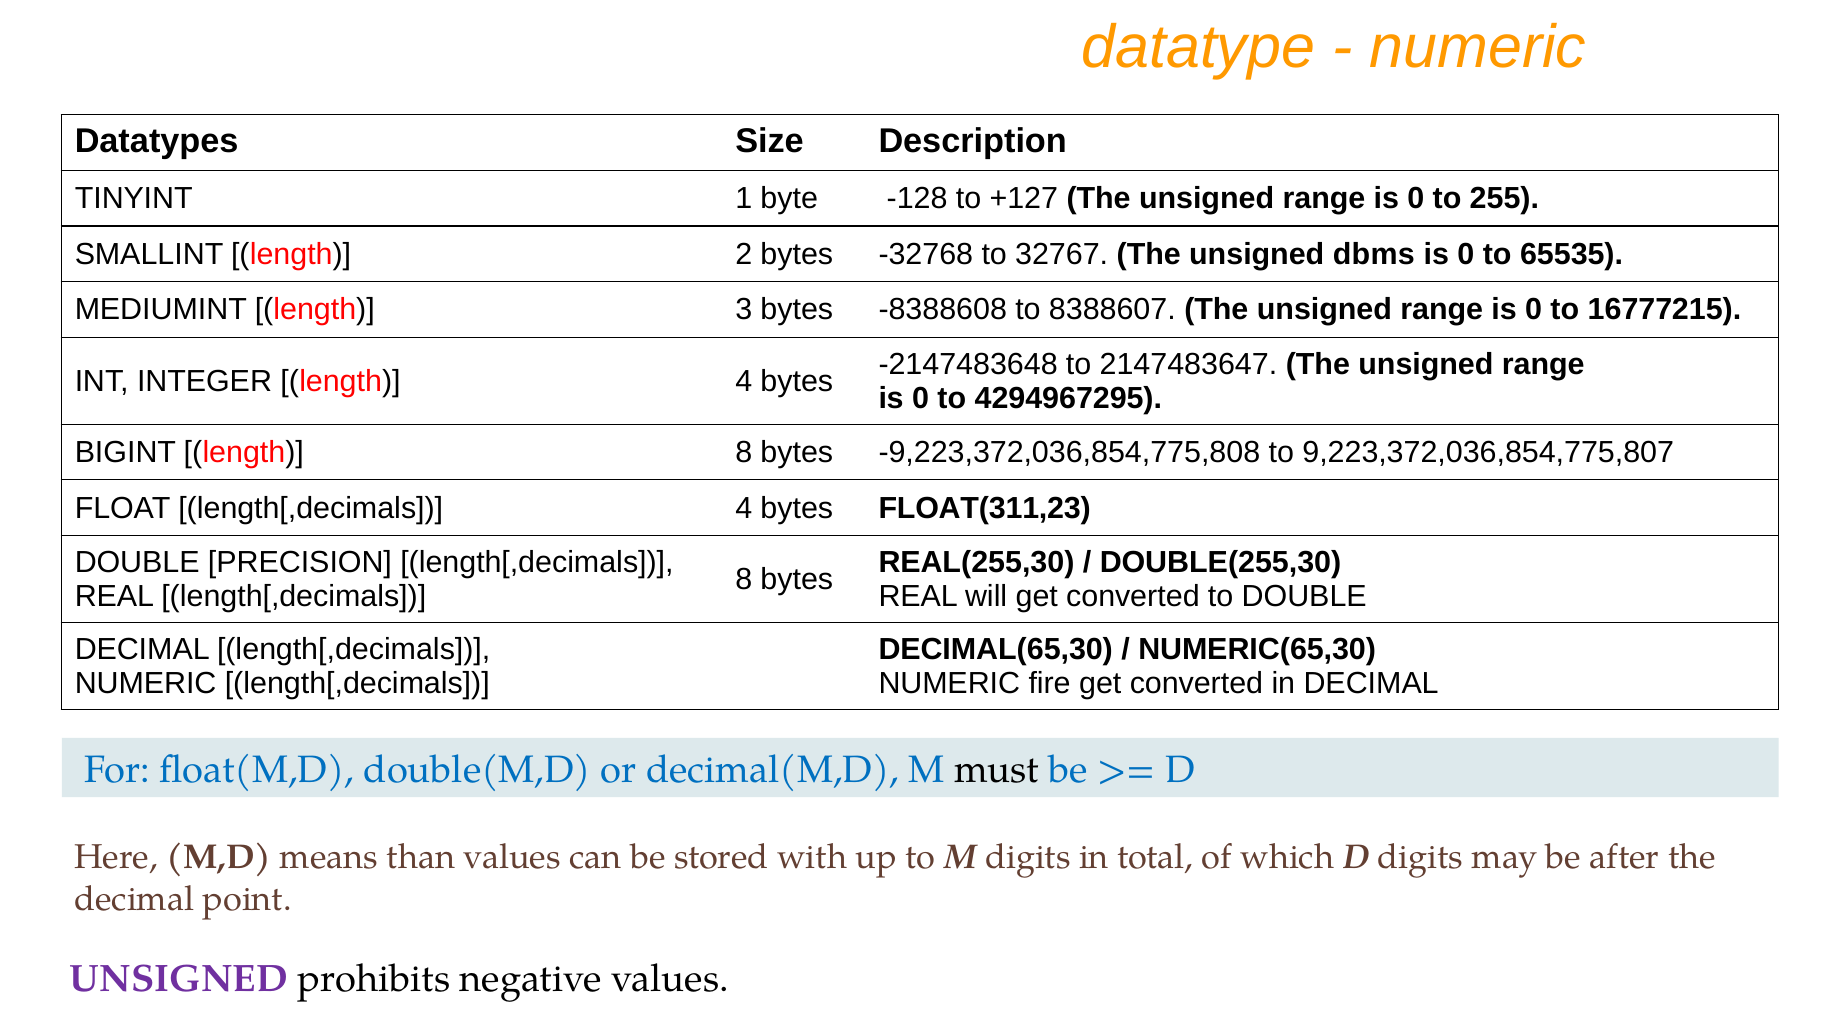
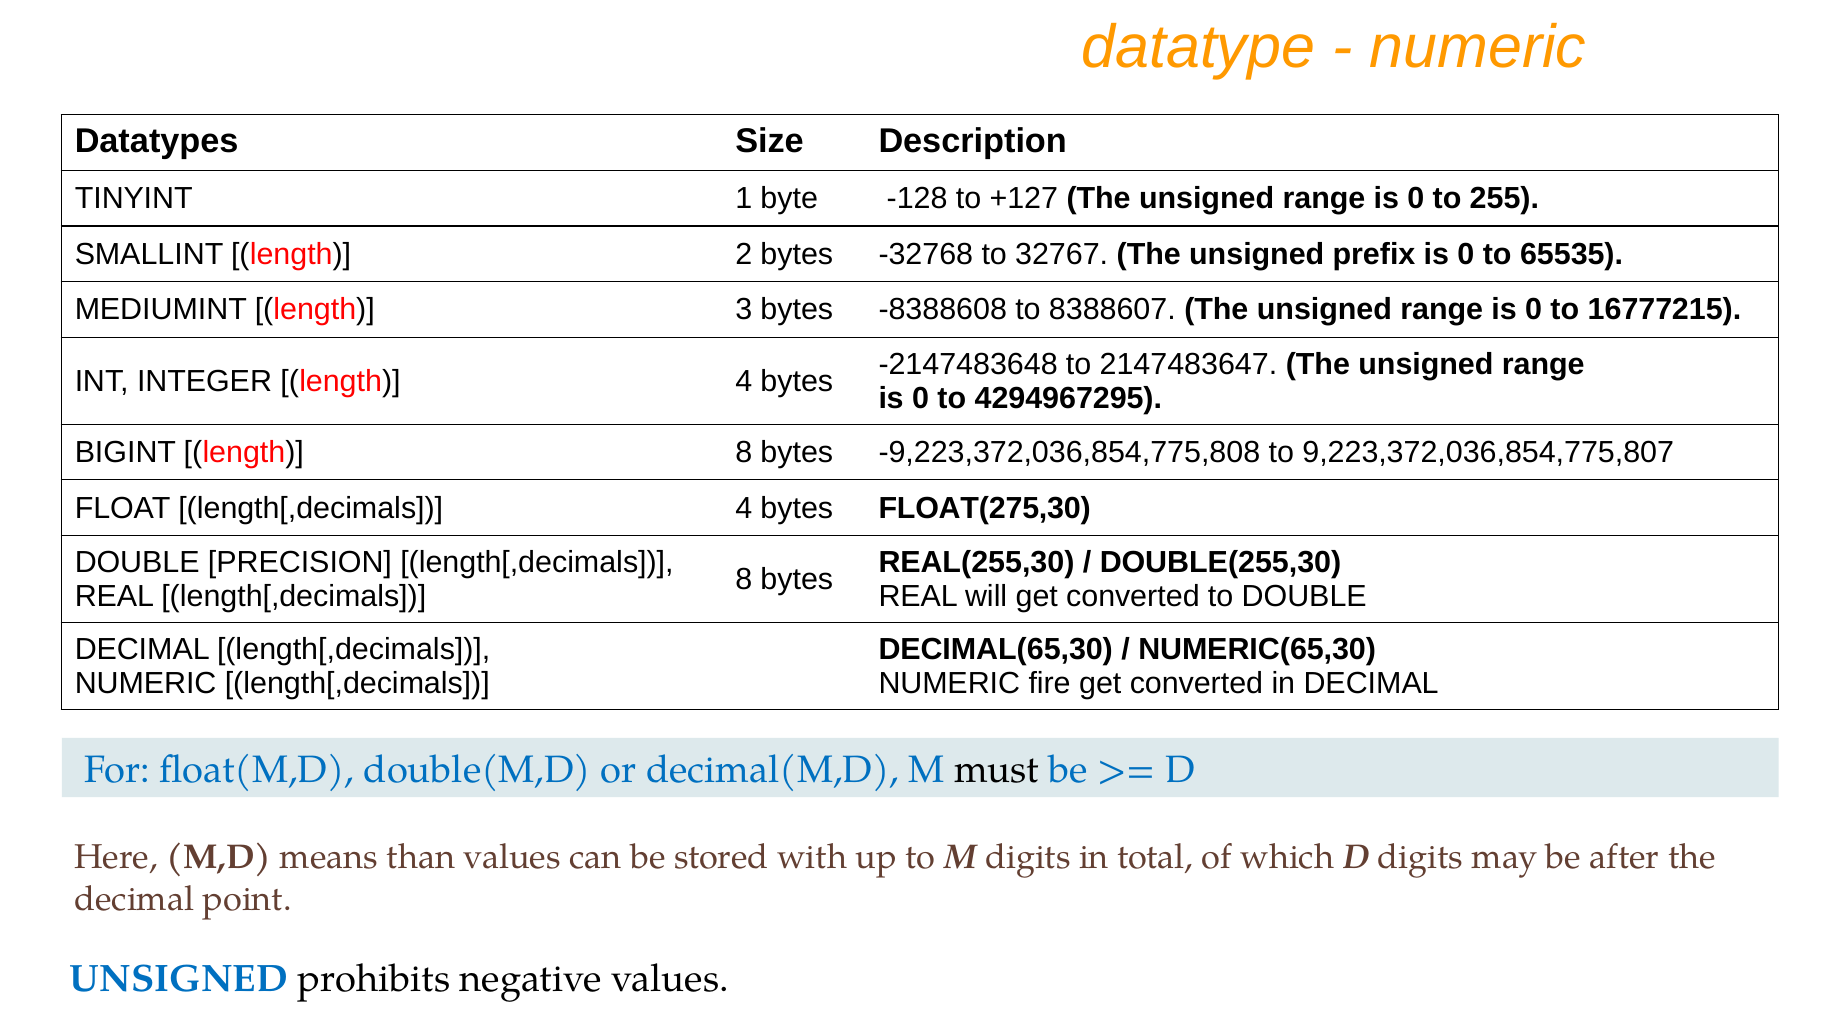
dbms: dbms -> prefix (1374, 254)
FLOAT(311,23: FLOAT(311,23 -> FLOAT(275,30 (985, 508)
UNSIGNED colour: purple -> blue (179, 978)
